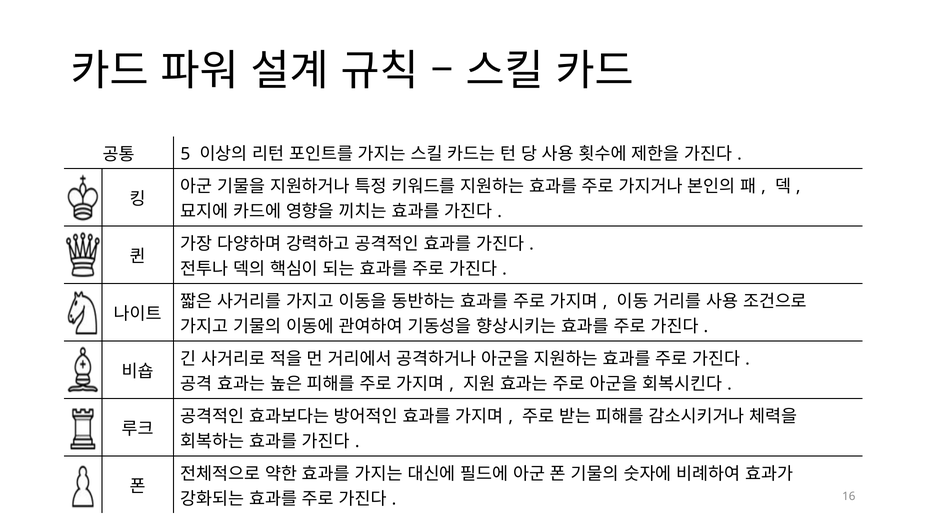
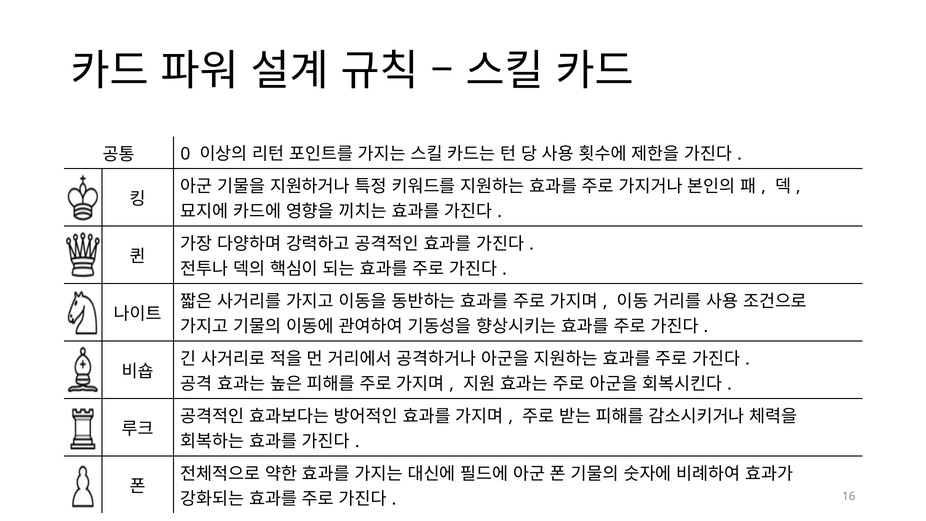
5: 5 -> 0 (185, 154)
